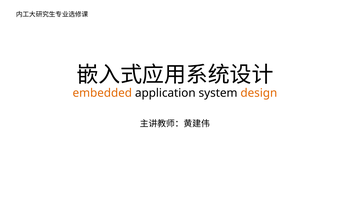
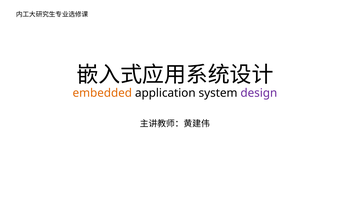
design colour: orange -> purple (259, 93)
